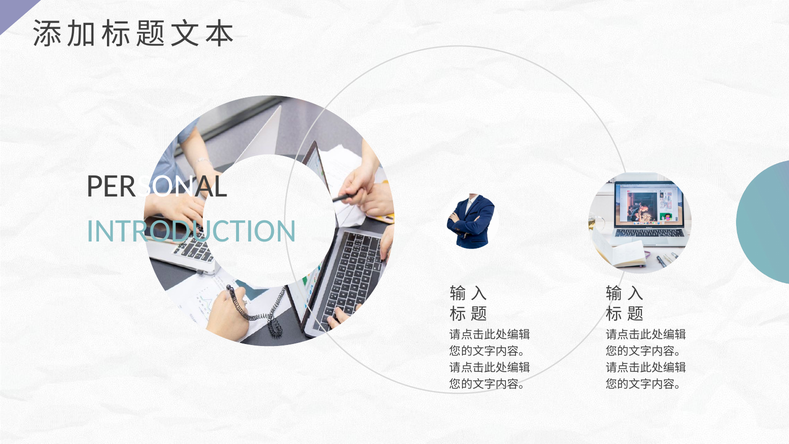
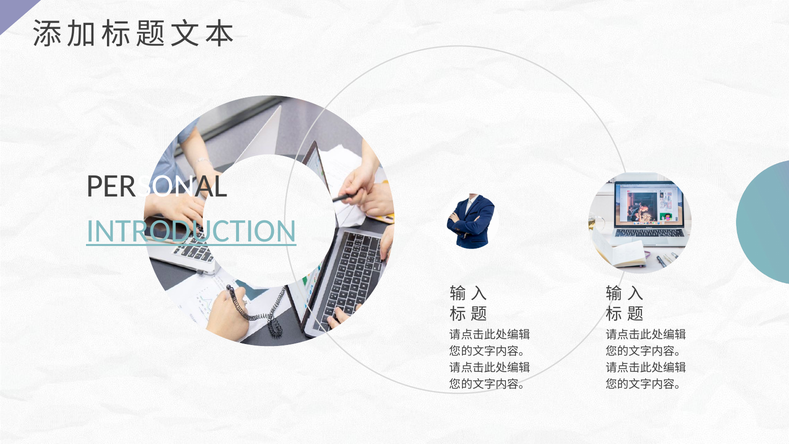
INTRODUCTION underline: none -> present (191, 231)
